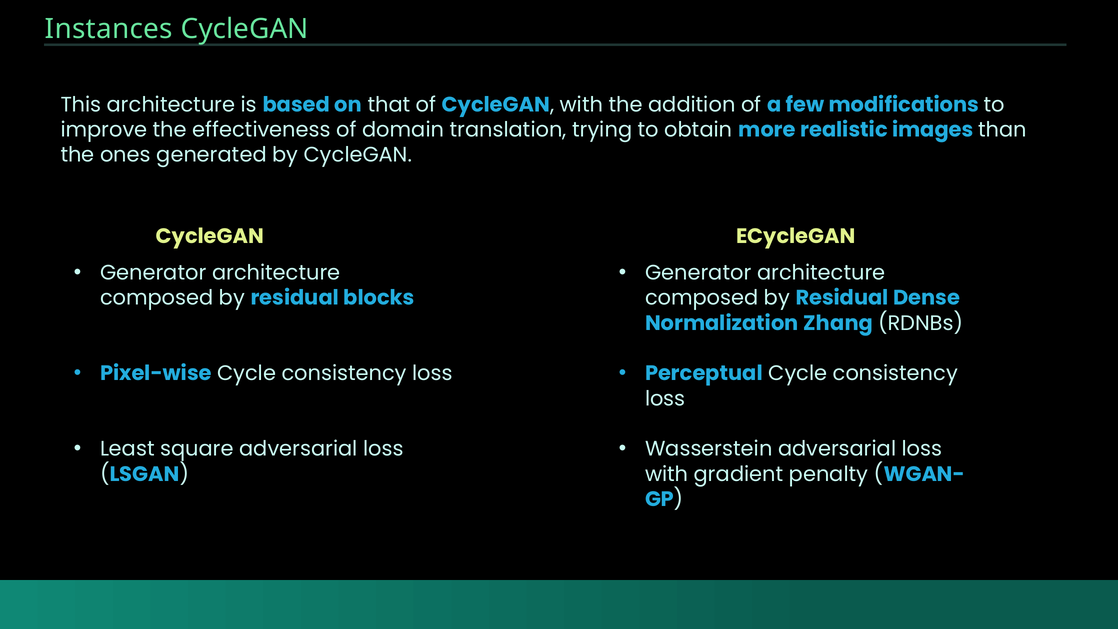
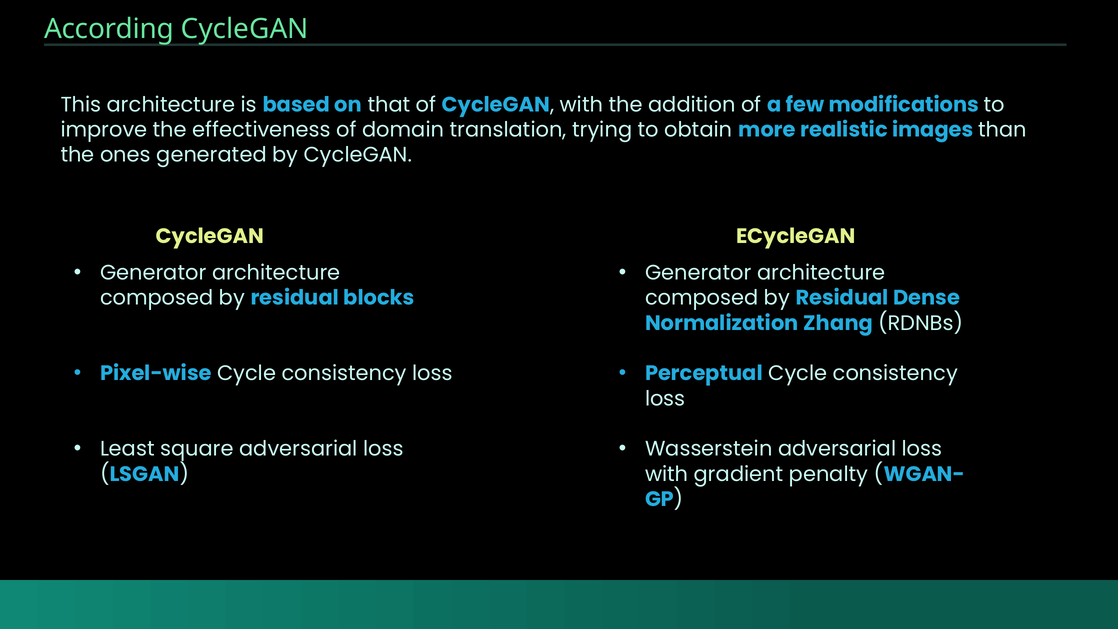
Instances: Instances -> According (109, 29)
